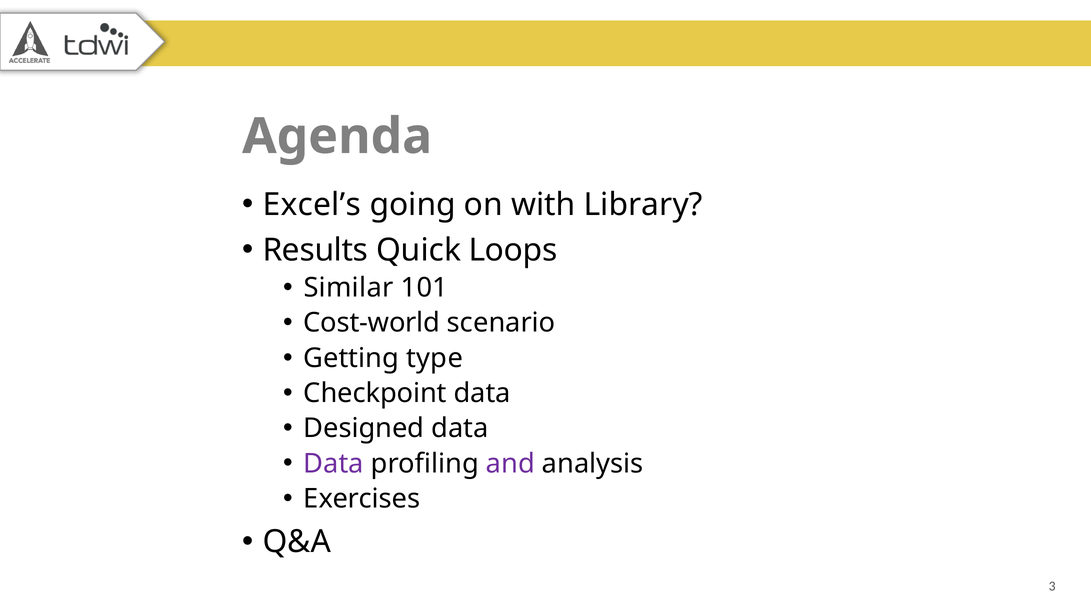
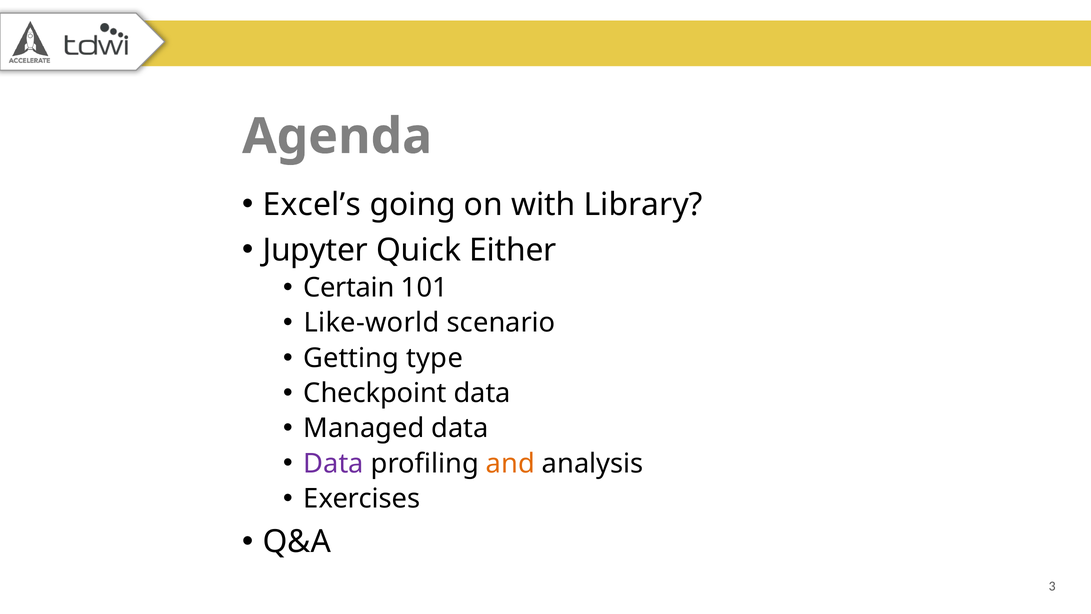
Results: Results -> Jupyter (315, 250)
Loops: Loops -> Either (513, 250)
Similar: Similar -> Certain (349, 288)
Cost-world: Cost-world -> Like-world (372, 323)
Designed: Designed -> Managed (364, 428)
and colour: purple -> orange (510, 463)
